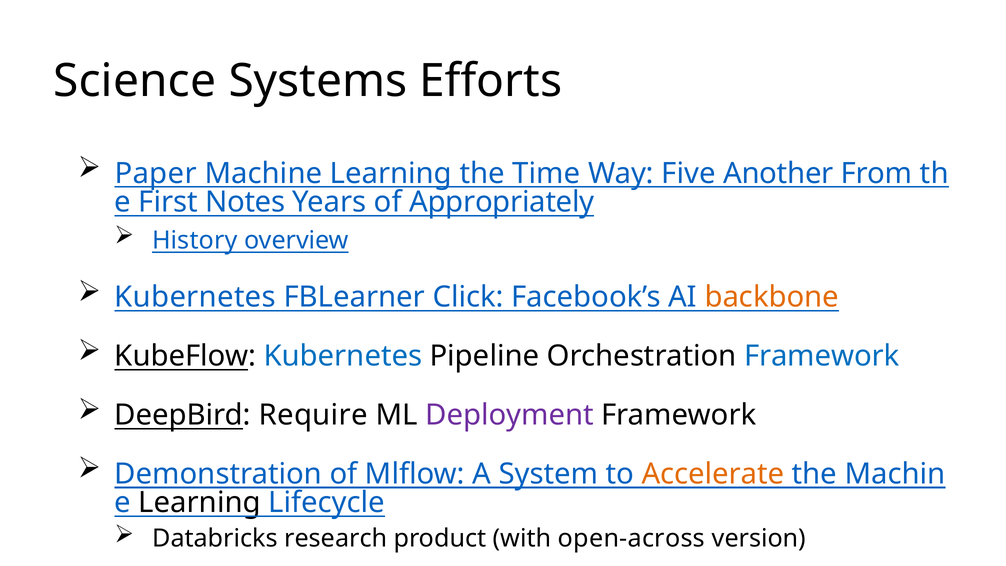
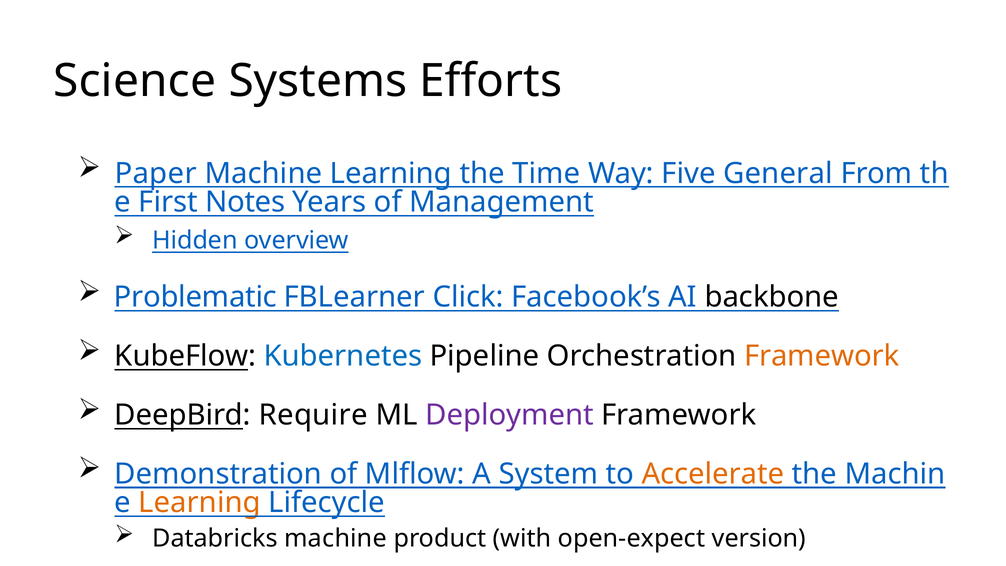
Another: Another -> General (778, 173)
Appropriately: Appropriately -> Management (502, 202)
History: History -> Hidden (195, 241)
Kubernetes: Kubernetes -> Problematic (195, 297)
backbone colour: orange -> black (772, 297)
Framework colour: blue -> orange (822, 356)
Learning colour: black -> orange (200, 503)
Databricks research: research -> machine (336, 538)
open-across: open-across -> open-expect (631, 538)
